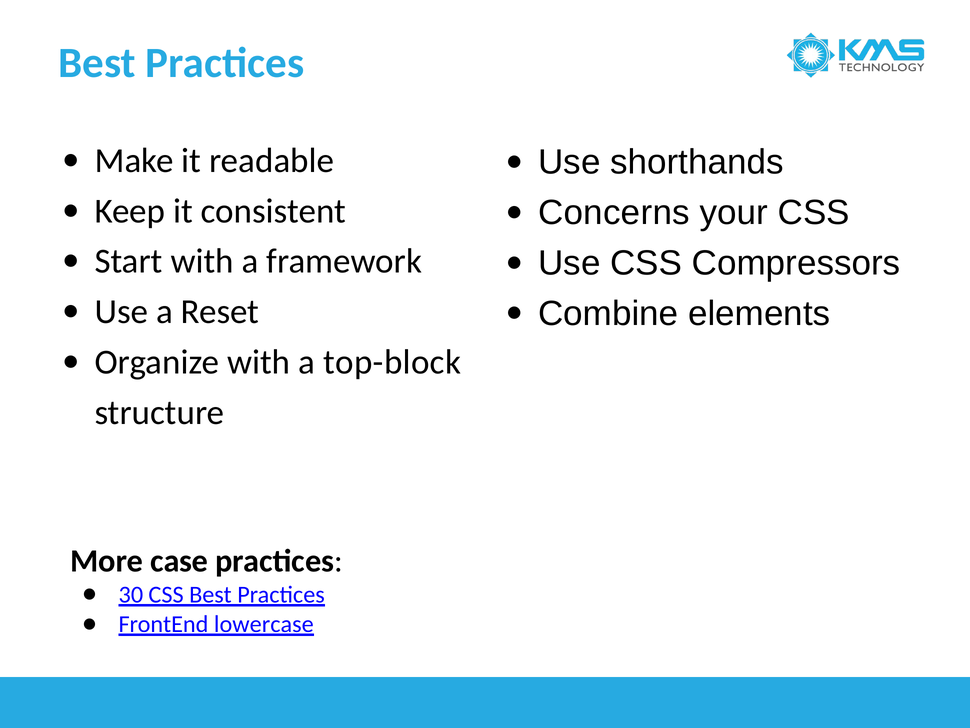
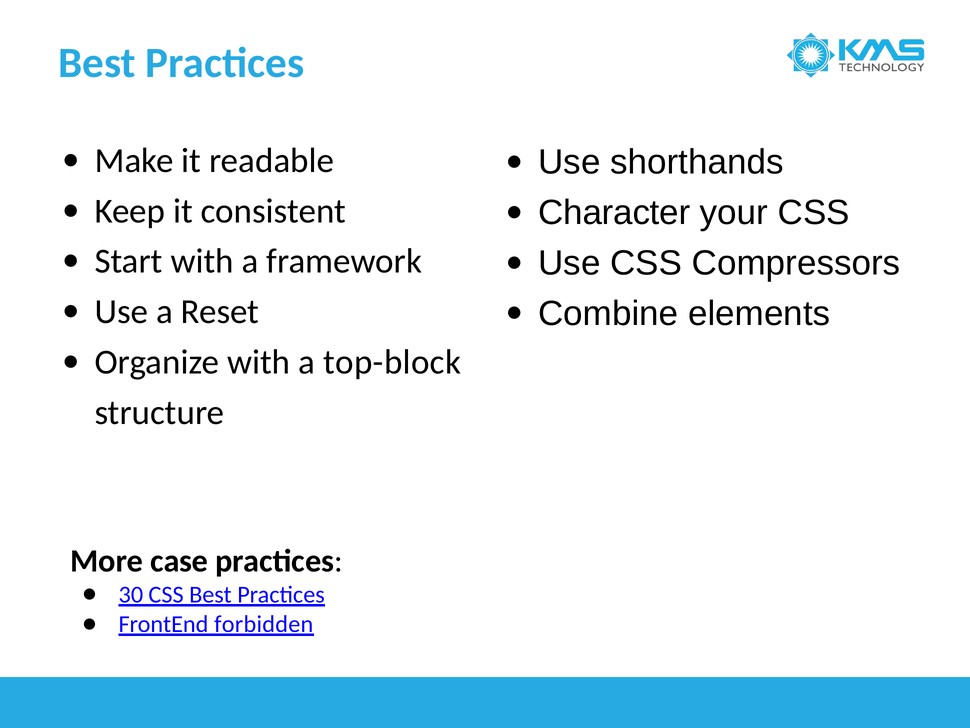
Concerns: Concerns -> Character (614, 212)
lowercase: lowercase -> forbidden (264, 624)
